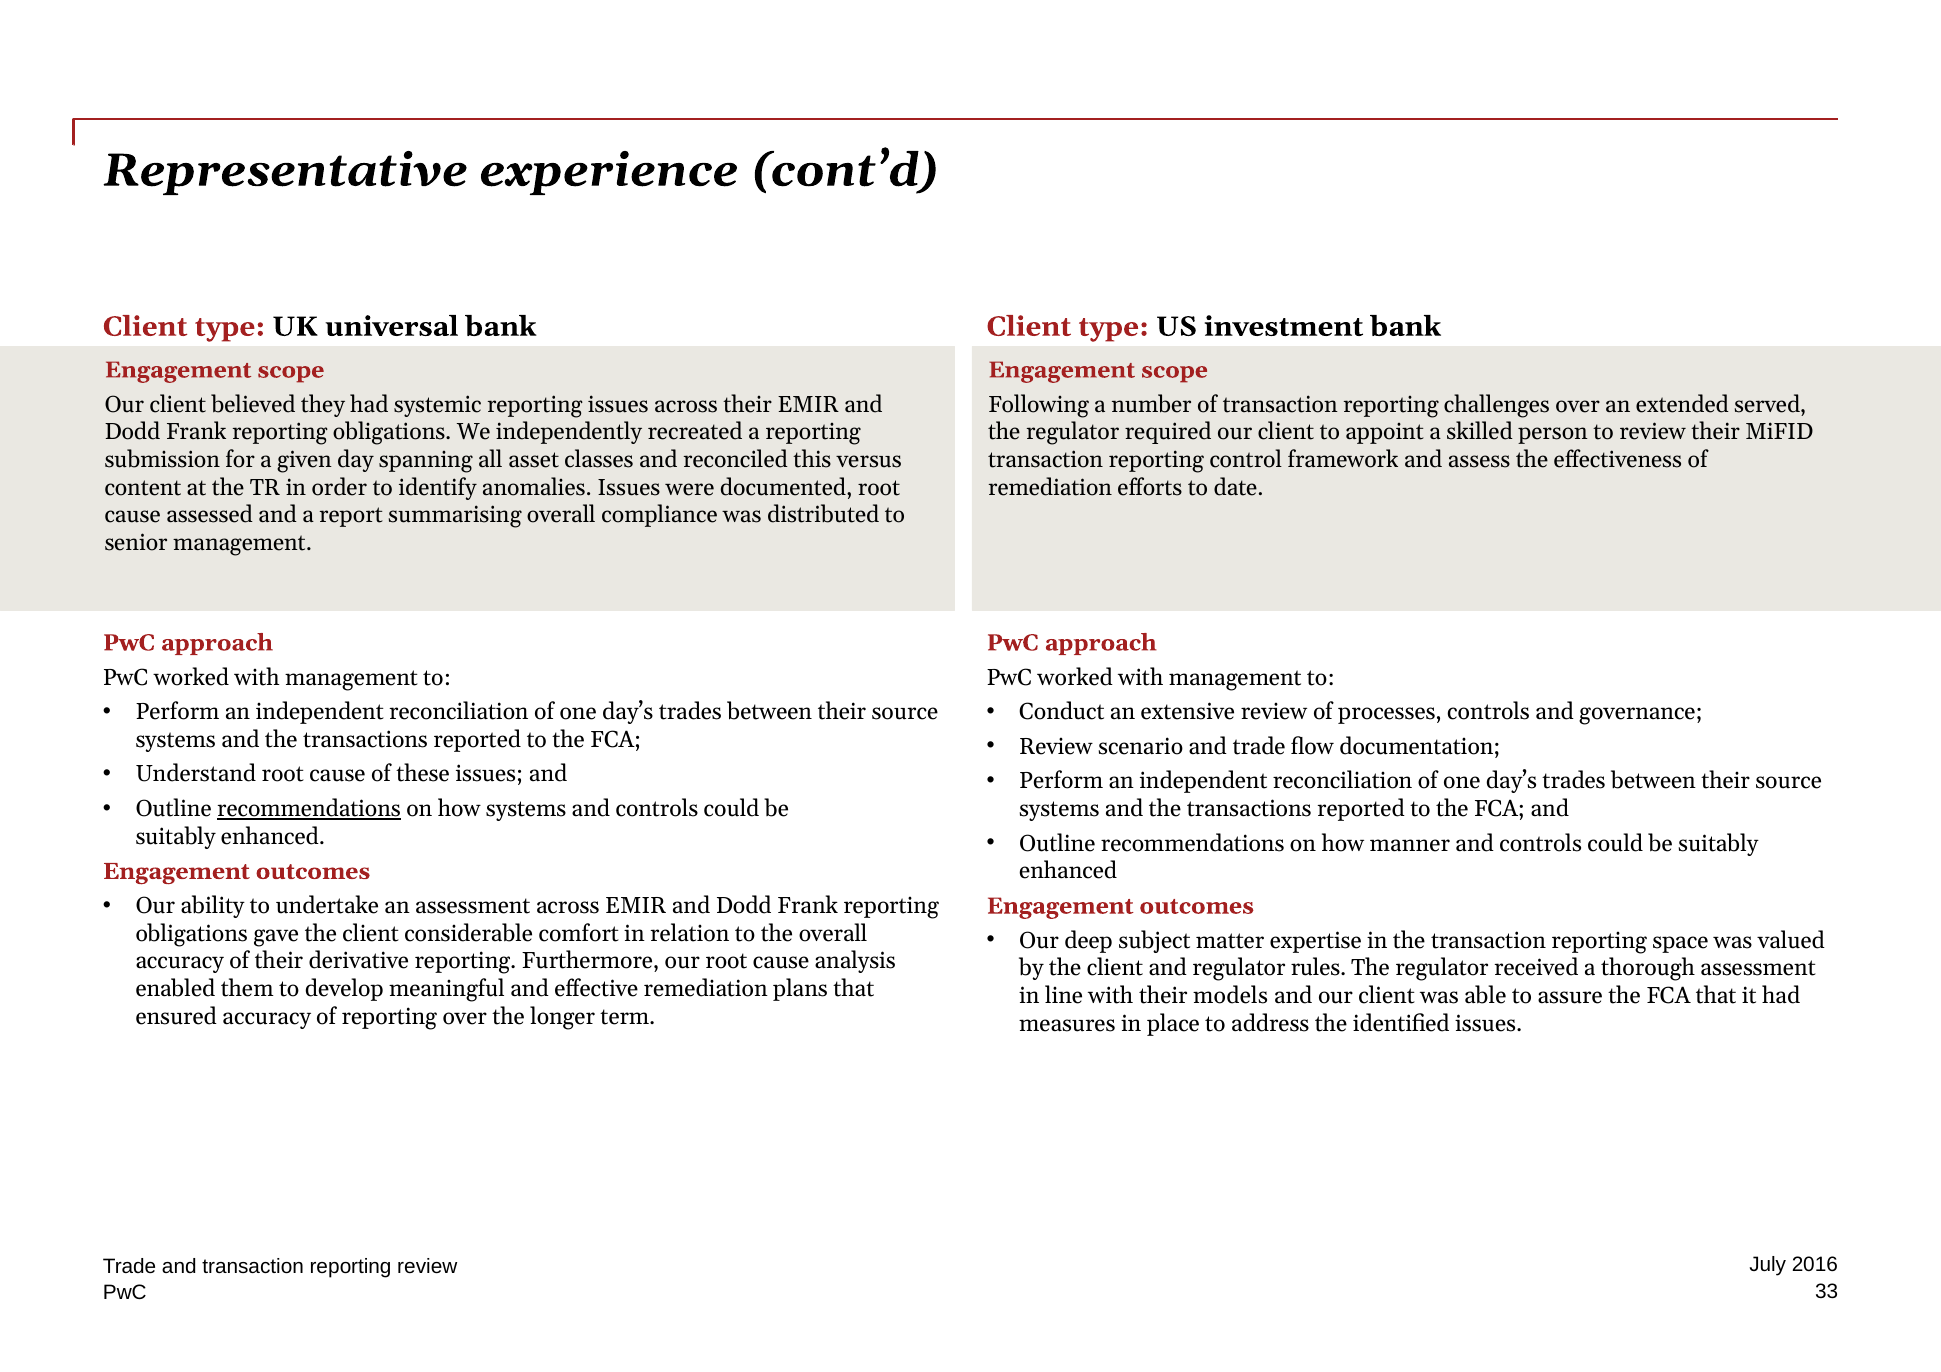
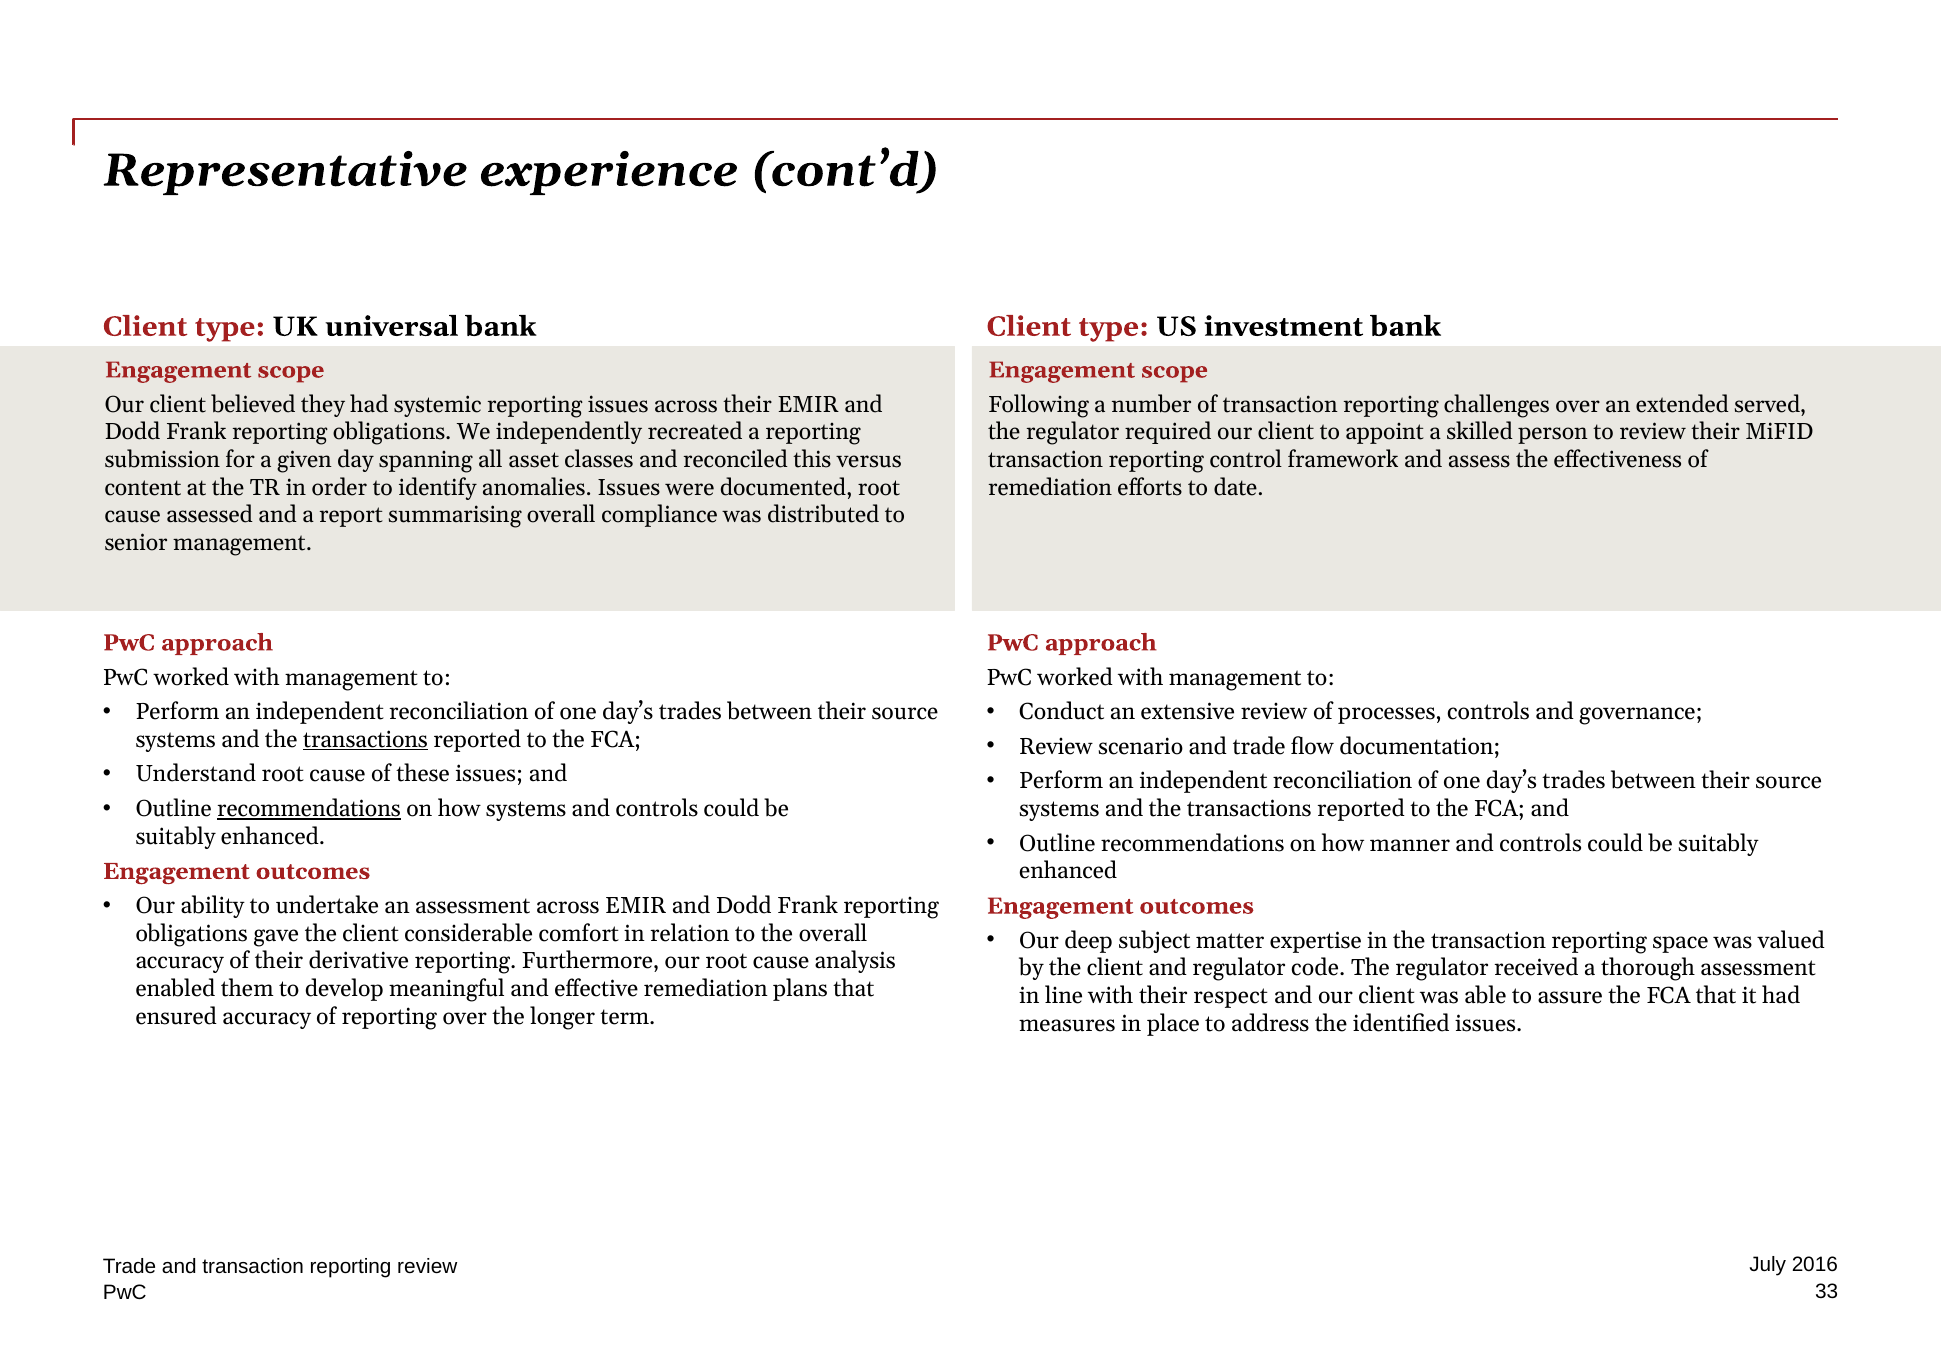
transactions underline: none -> present (366, 740)
rules: rules -> code (1318, 969)
models: models -> respect (1231, 996)
